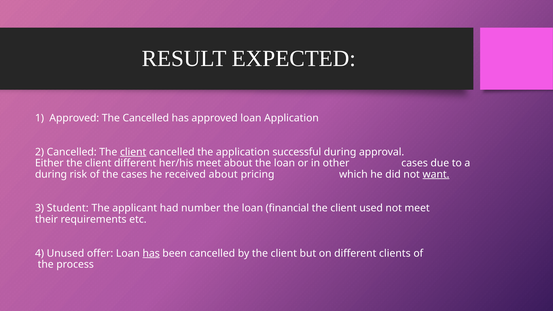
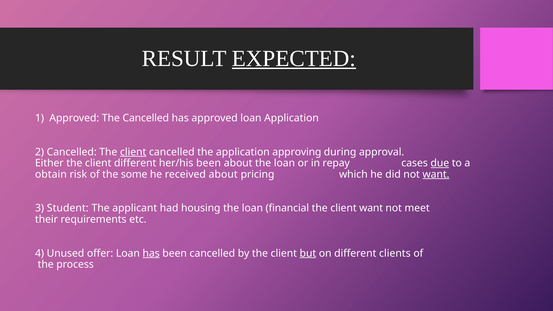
EXPECTED underline: none -> present (294, 59)
successful: successful -> approving (297, 152)
her/his meet: meet -> been (209, 163)
other: other -> repay (336, 163)
due underline: none -> present (440, 163)
during: during -> obtain (51, 174)
the cases: cases -> some (134, 174)
number: number -> housing (201, 208)
client used: used -> want (371, 208)
but underline: none -> present (308, 253)
